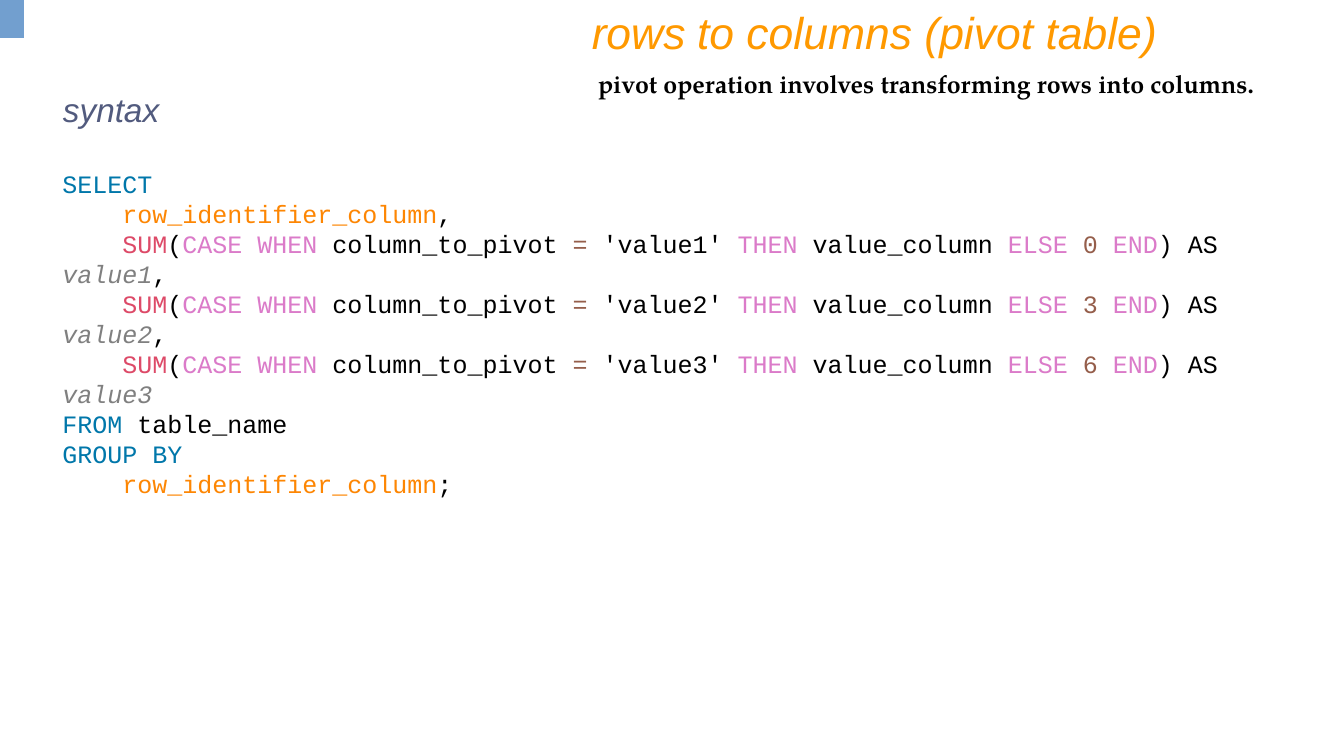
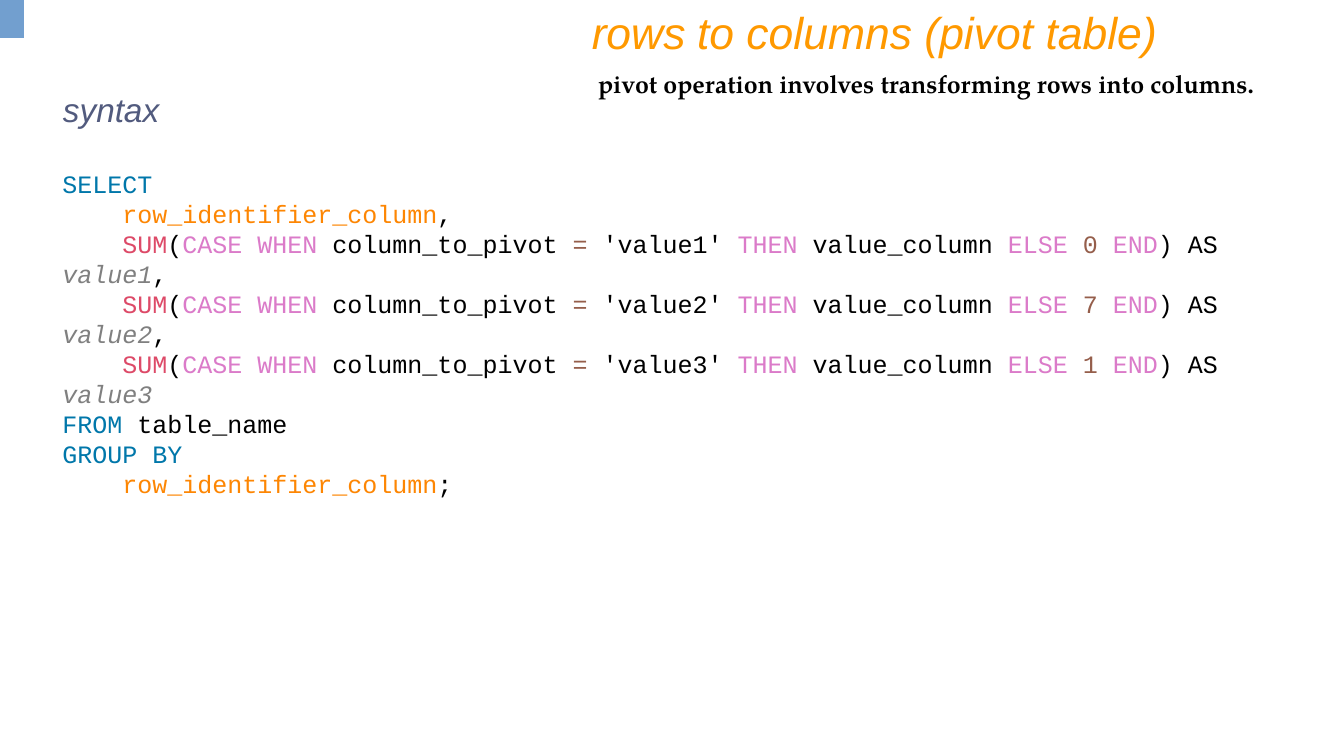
3: 3 -> 7 (1090, 305)
6: 6 -> 1 (1090, 365)
